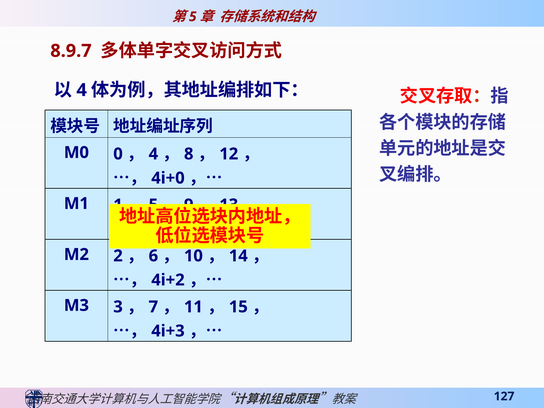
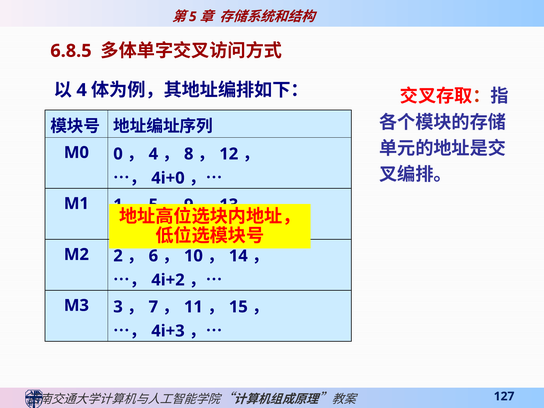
8.9.7: 8.9.7 -> 6.8.5 (71, 51)
